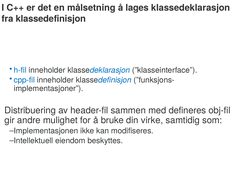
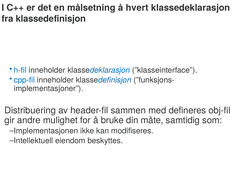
lages: lages -> hvert (137, 8)
virke: virke -> måte (152, 120)
